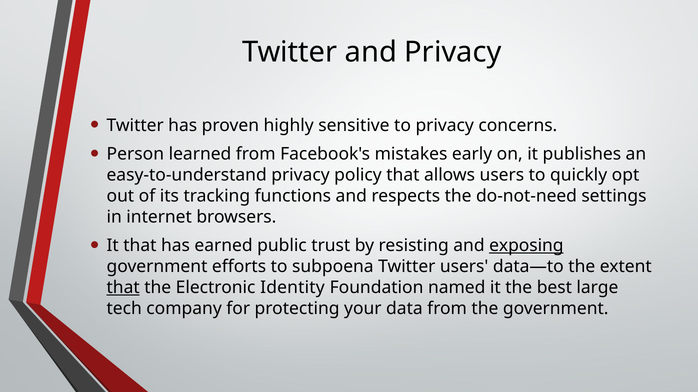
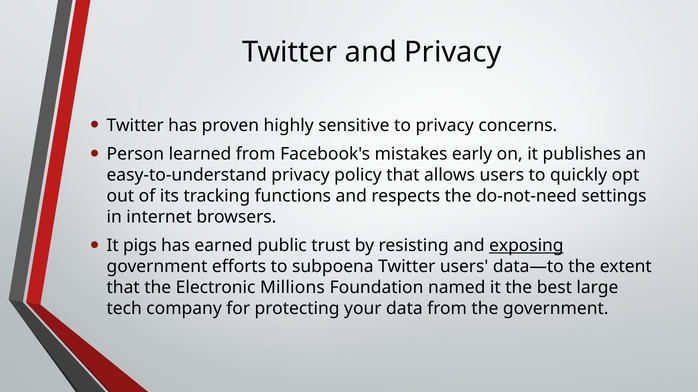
It that: that -> pigs (140, 246)
that underline: present -> none (123, 288)
Identity: Identity -> Millions (292, 288)
